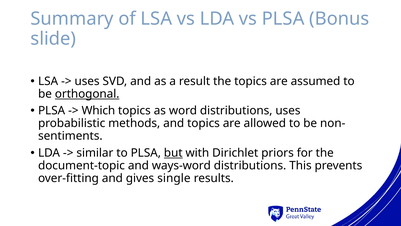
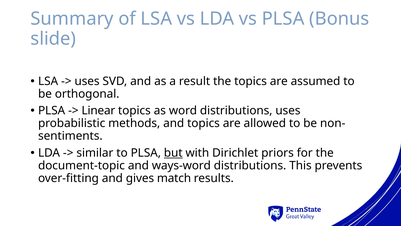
orthogonal underline: present -> none (87, 94)
Which: Which -> Linear (98, 111)
single: single -> match (174, 178)
